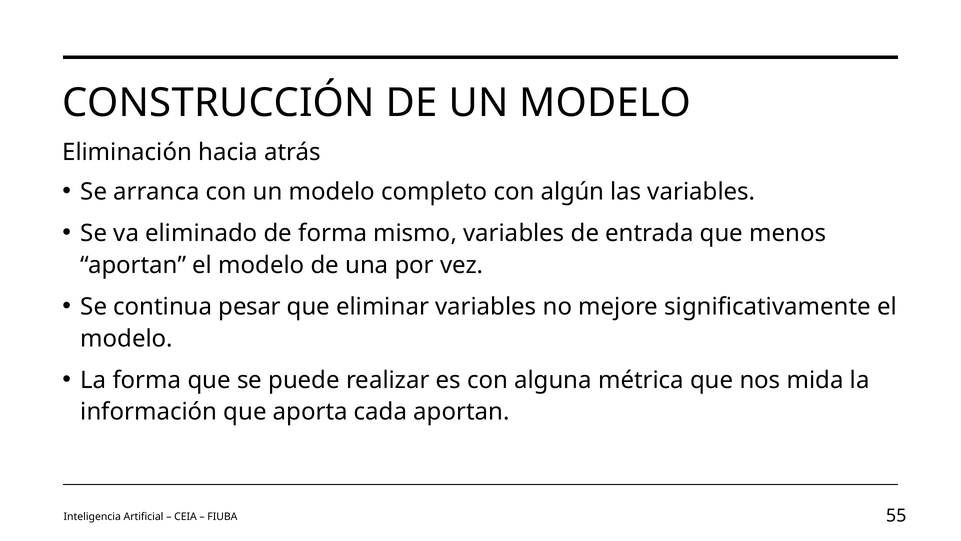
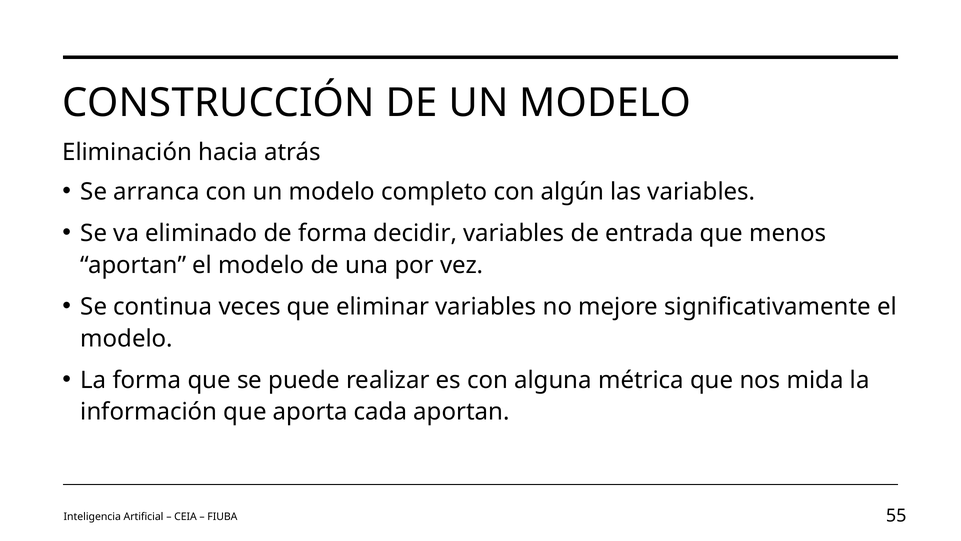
mismo: mismo -> decidir (415, 233)
pesar: pesar -> veces (250, 307)
